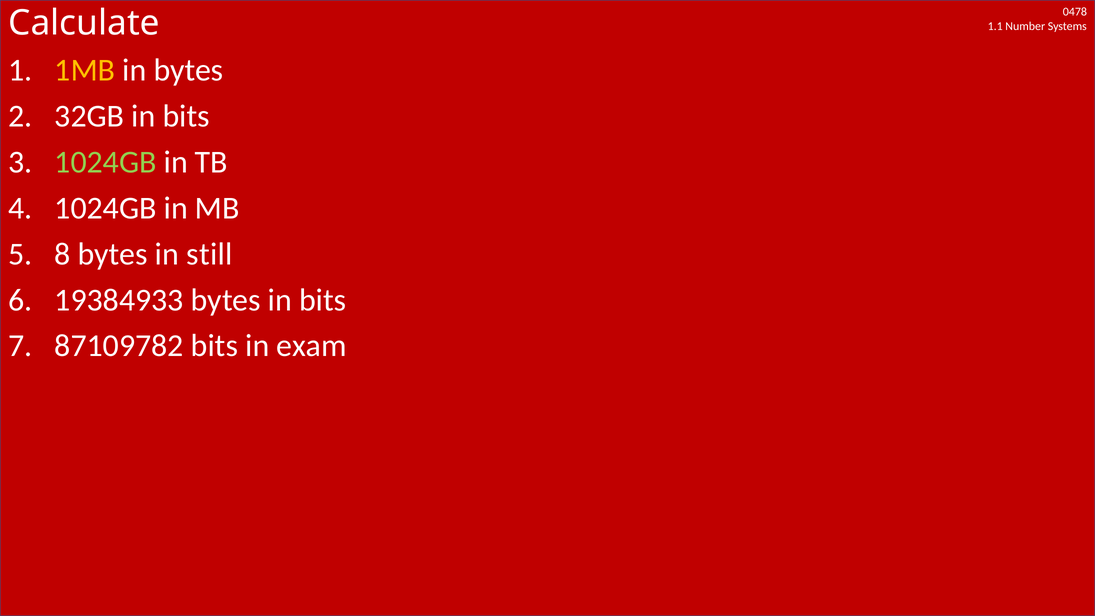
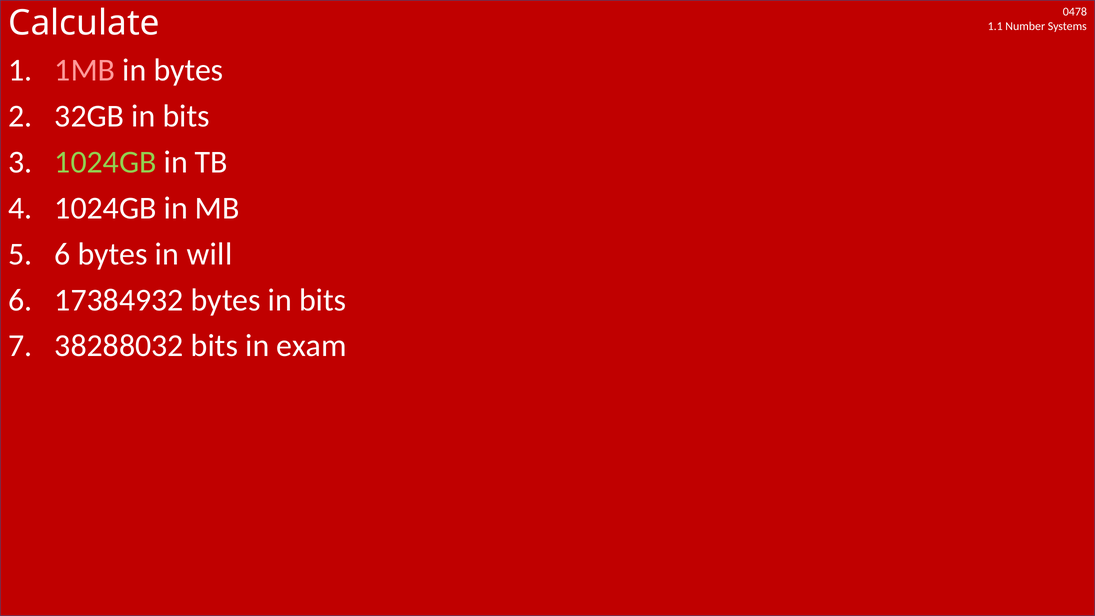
1MB colour: yellow -> pink (85, 70)
8: 8 -> 6 (62, 254)
still: still -> will (209, 254)
19384933: 19384933 -> 17384932 (119, 300)
87109782: 87109782 -> 38288032 (119, 346)
